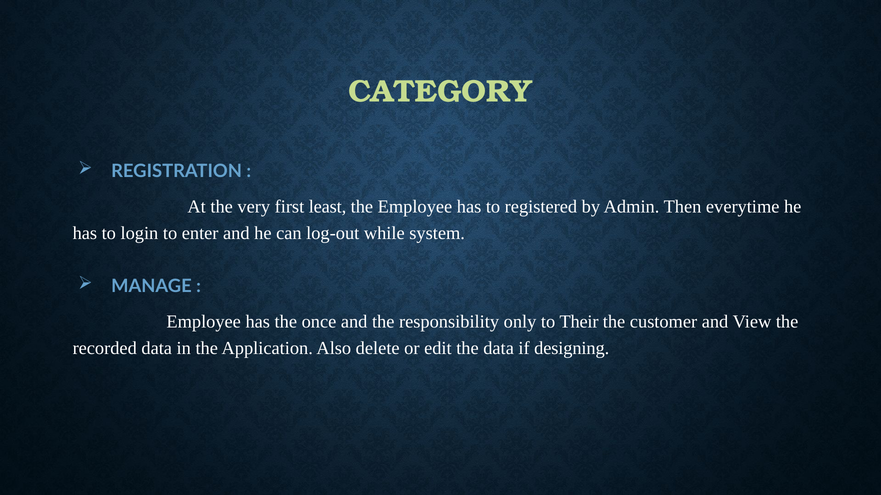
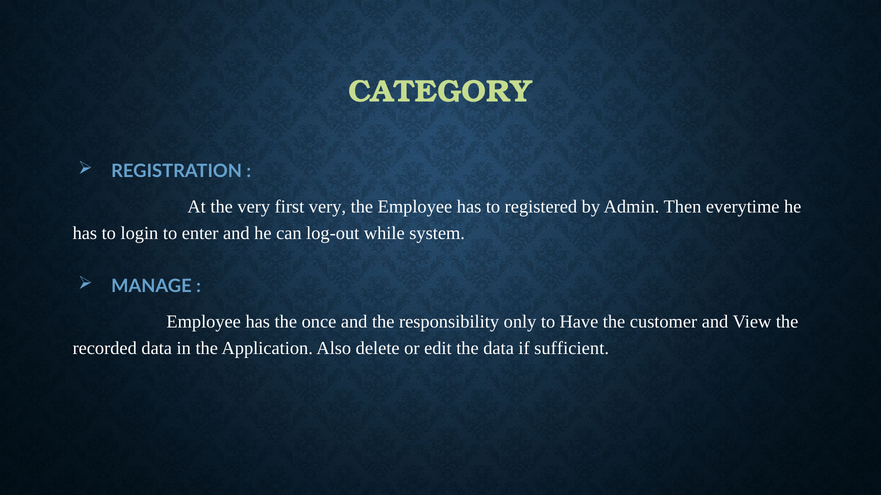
first least: least -> very (327, 207)
Their: Their -> Have (579, 322)
designing: designing -> sufficient (572, 348)
